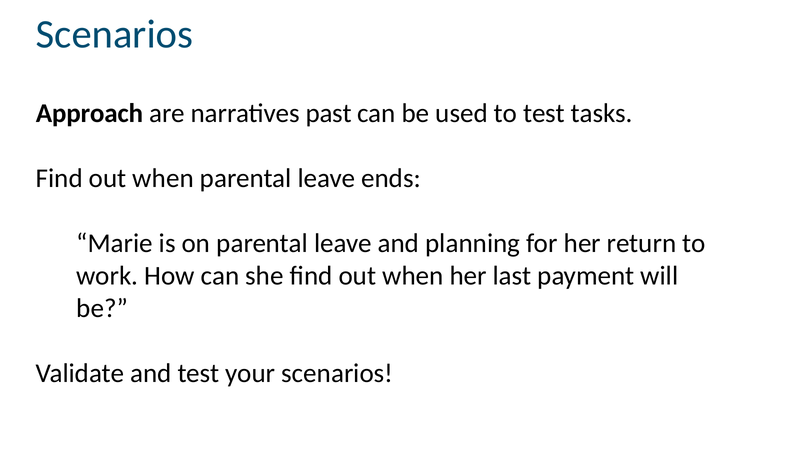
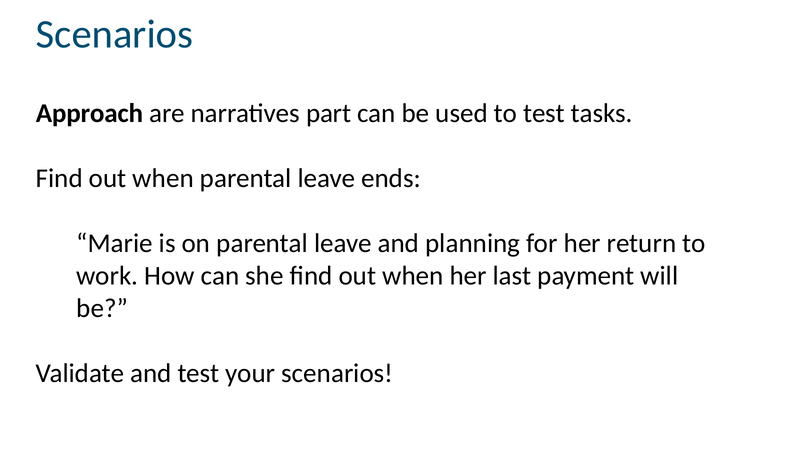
past: past -> part (329, 113)
